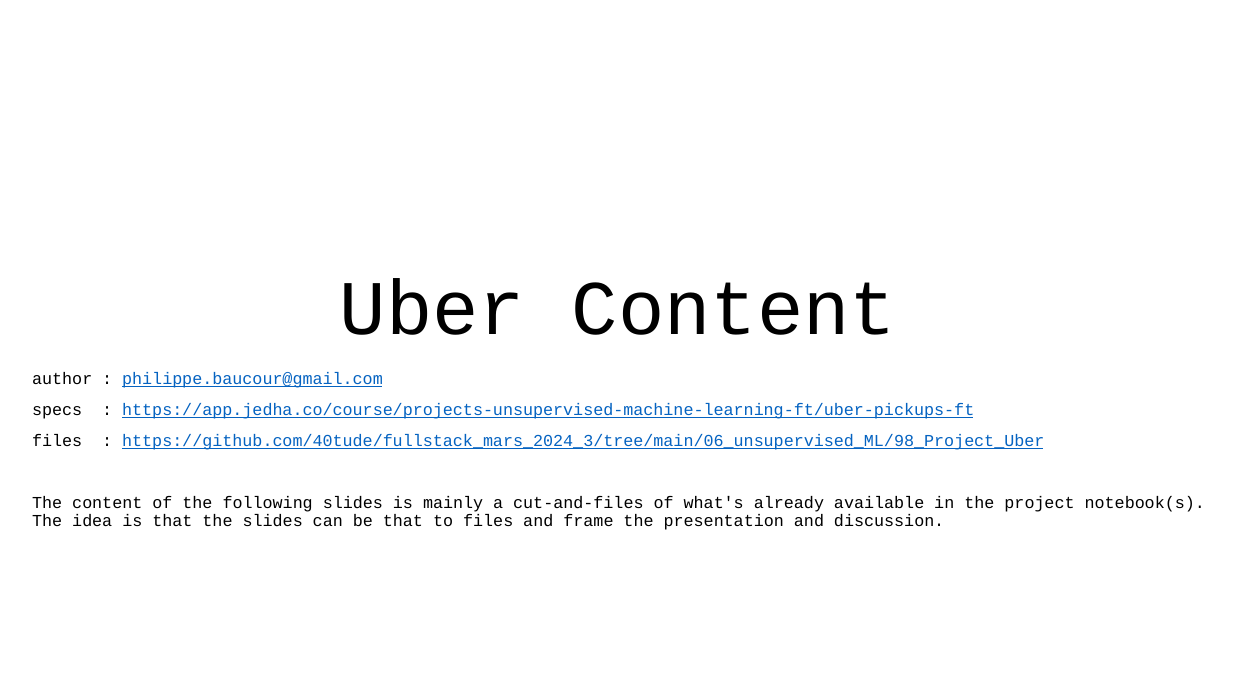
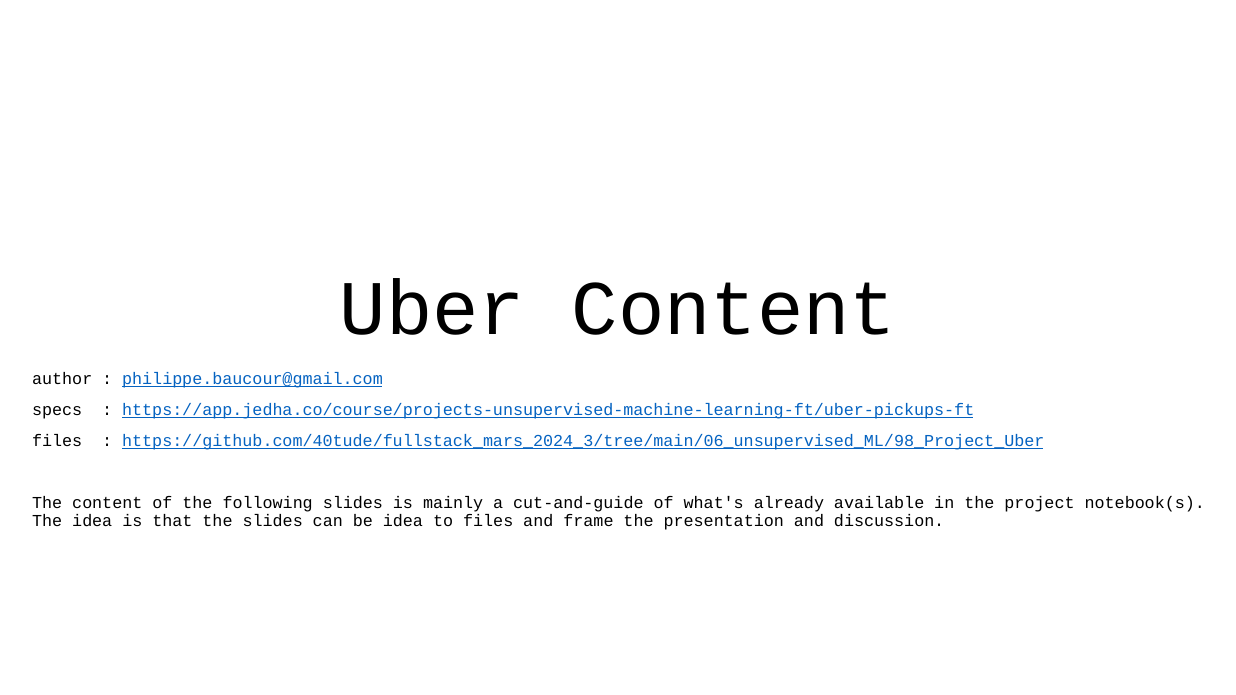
cut-and-files: cut-and-files -> cut-and-guide (578, 503)
be that: that -> idea (403, 521)
